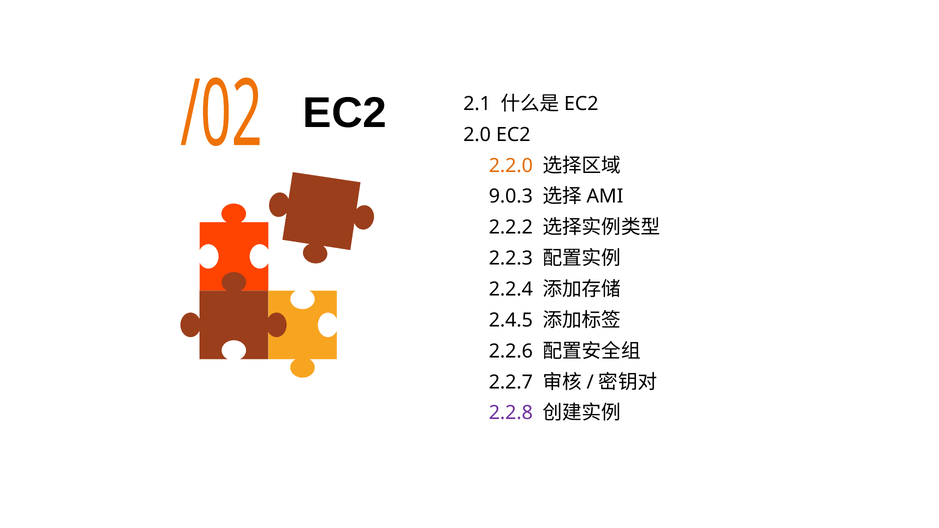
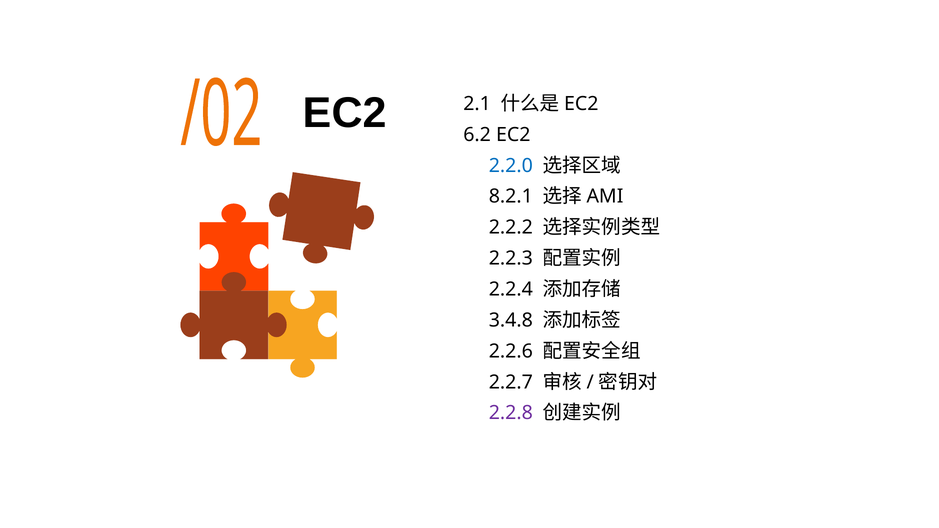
2.0: 2.0 -> 6.2 (477, 135)
2.2.0 colour: orange -> blue (511, 166)
9.0.3: 9.0.3 -> 8.2.1 (511, 197)
2.4.5: 2.4.5 -> 3.4.8 (511, 320)
